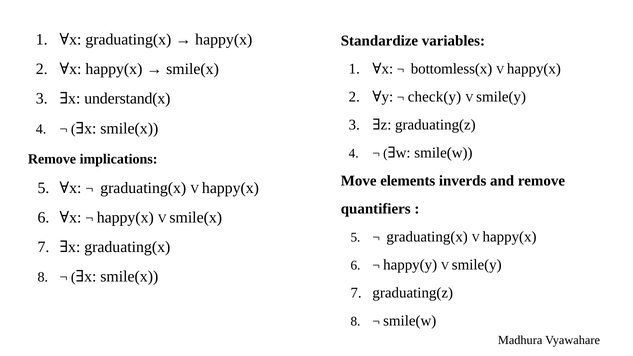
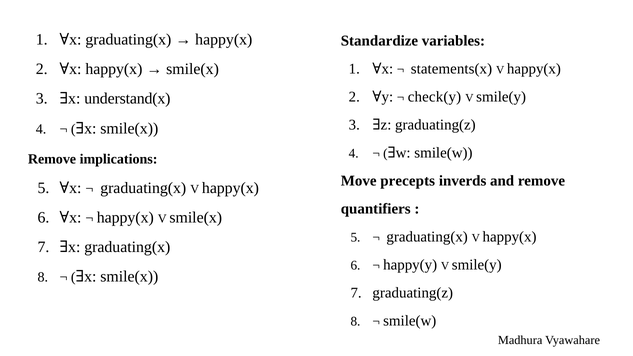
bottomless(x: bottomless(x -> statements(x (451, 69)
elements: elements -> precepts (408, 181)
